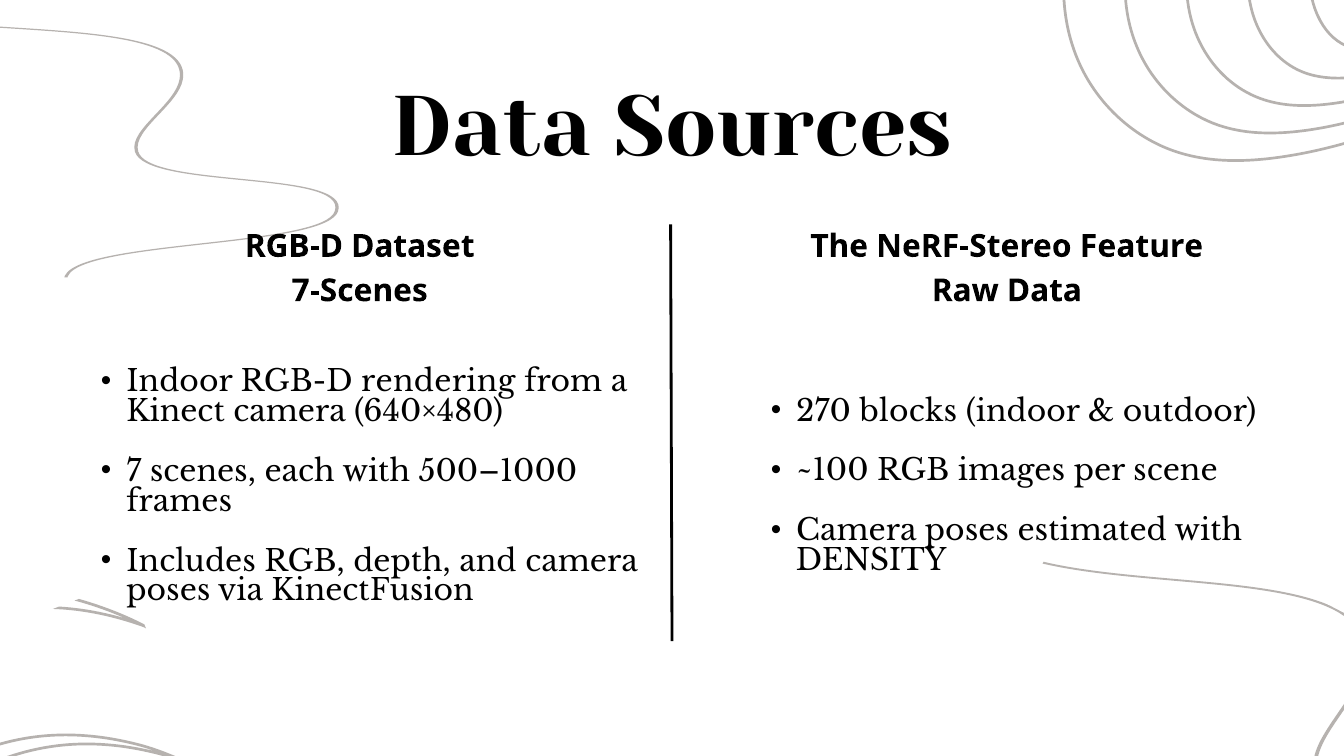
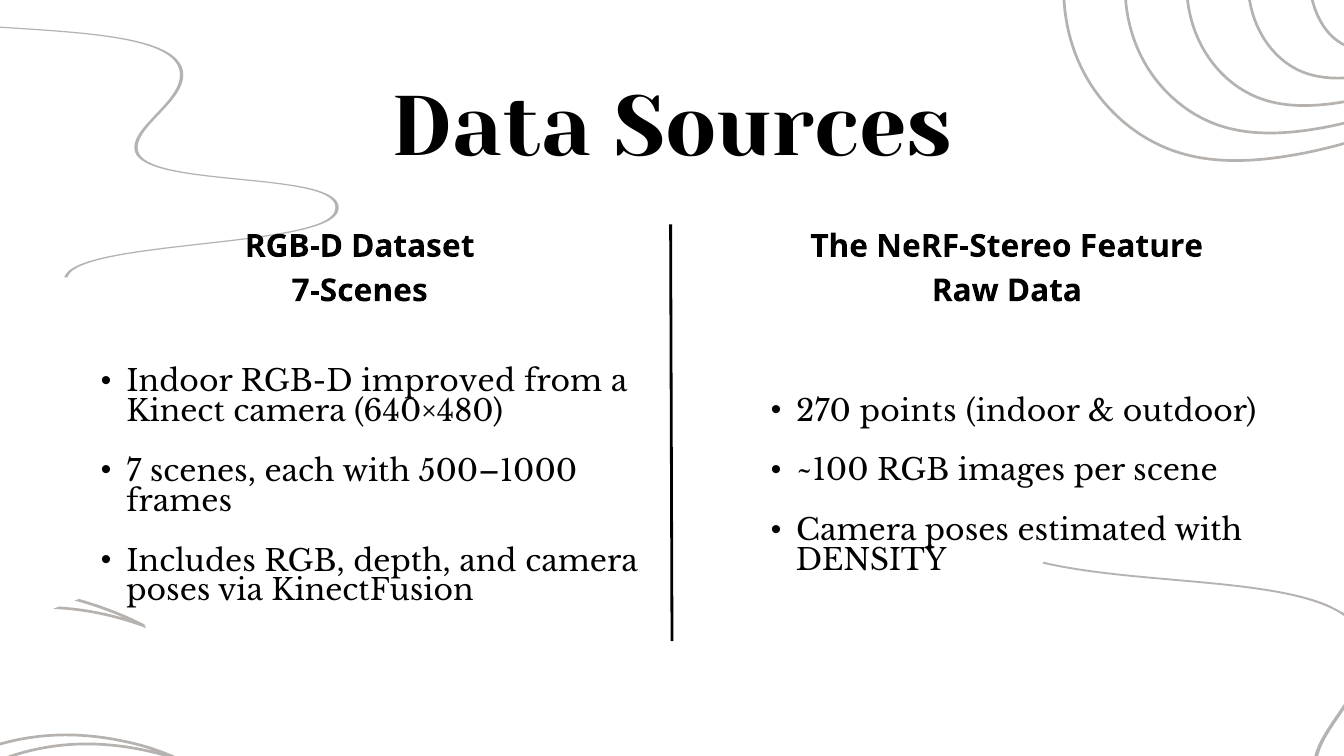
rendering: rendering -> improved (438, 382)
blocks: blocks -> points (908, 411)
